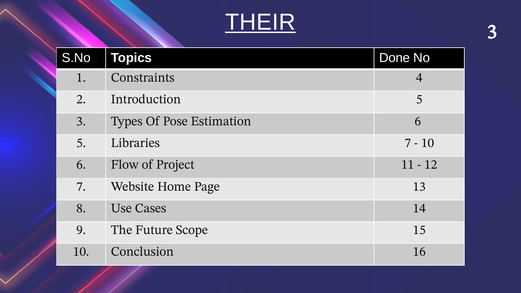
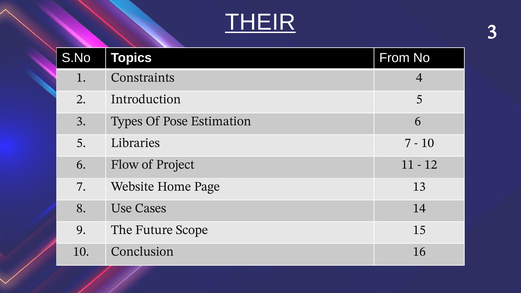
Done: Done -> From (394, 58)
